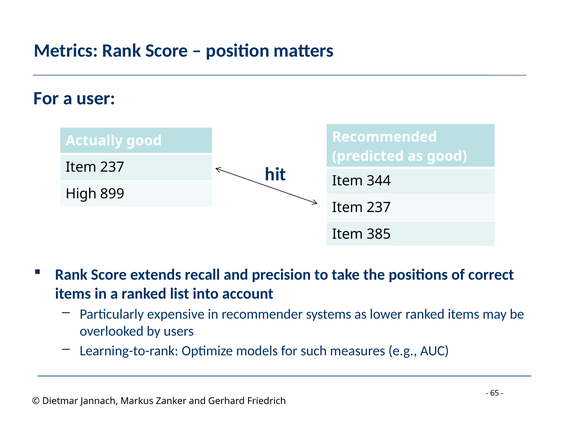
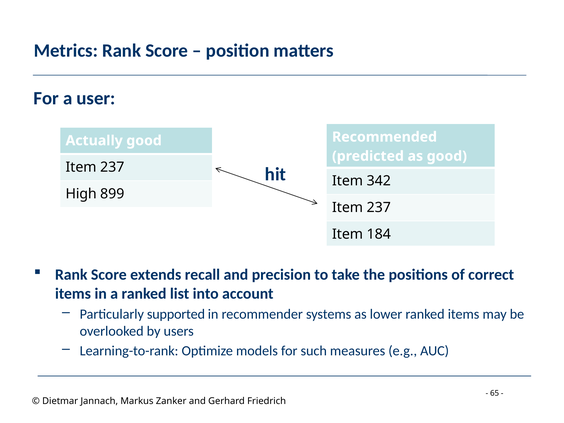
344: 344 -> 342 (379, 181)
385: 385 -> 184 (379, 234)
expensive: expensive -> supported (176, 314)
